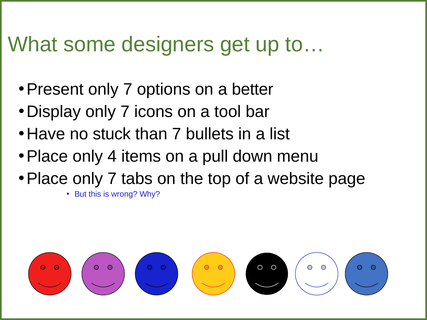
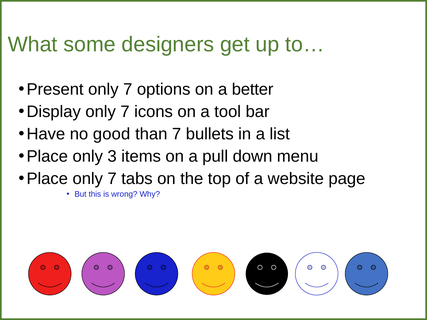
stuck: stuck -> good (112, 134)
4: 4 -> 3 (112, 156)
